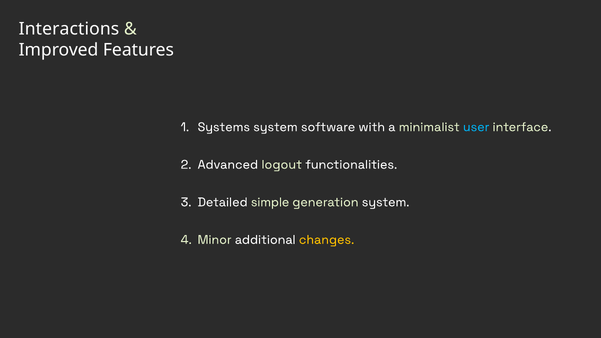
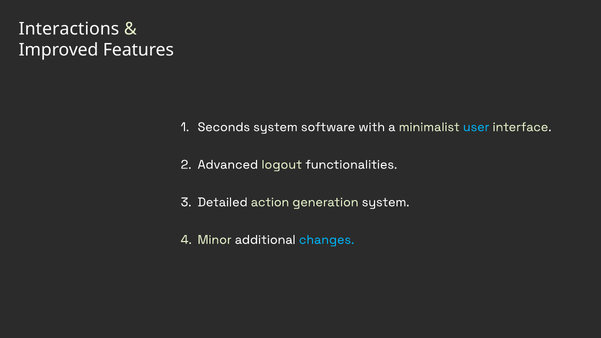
Systems: Systems -> Seconds (224, 127)
simple: simple -> action (270, 202)
changes colour: yellow -> light blue (327, 240)
